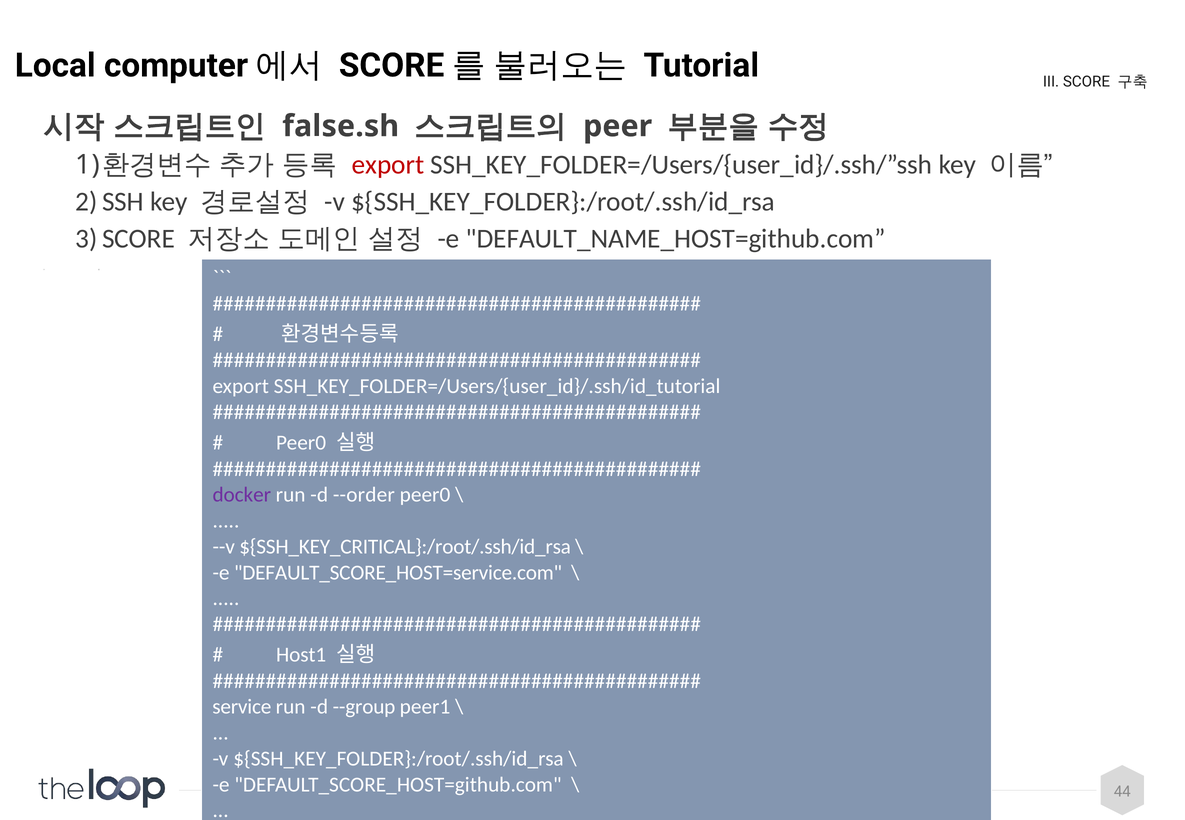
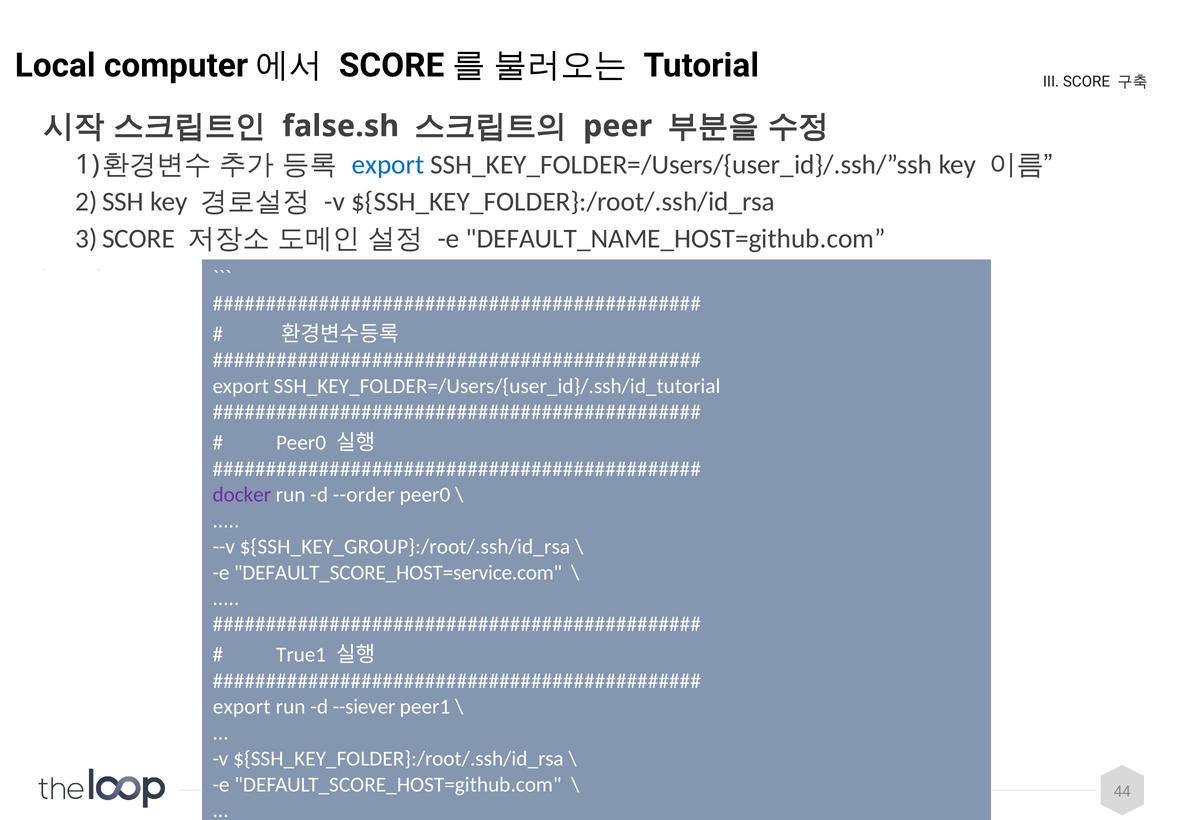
export colour: red -> blue (388, 165)
${SSH_KEY_CRITICAL}:/root/.ssh/id_rsa: ${SSH_KEY_CRITICAL}:/root/.ssh/id_rsa -> ${SSH_KEY_GROUP}:/root/.ssh/id_rsa (405, 547)
Host1: Host1 -> True1 (301, 655)
service: service -> export (242, 707)
--group: --group -> --siever (364, 707)
